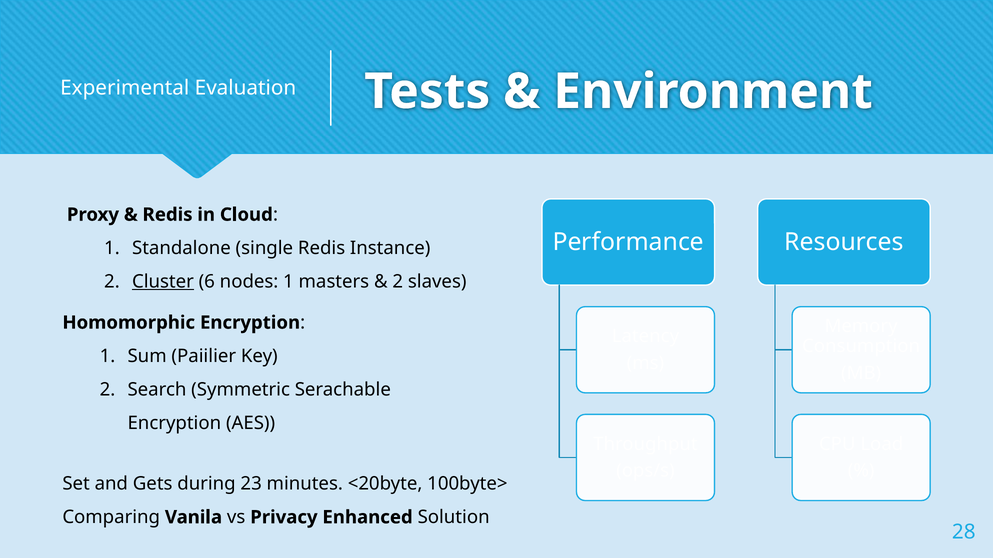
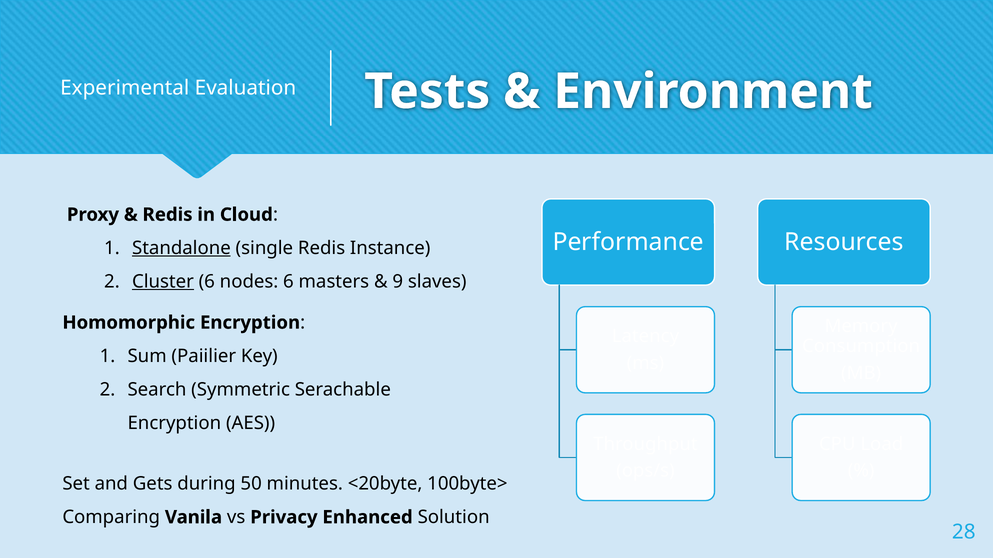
Standalone underline: none -> present (181, 248)
nodes 1: 1 -> 6 (288, 282)
2: 2 -> 9 (398, 282)
23: 23 -> 50 (251, 484)
